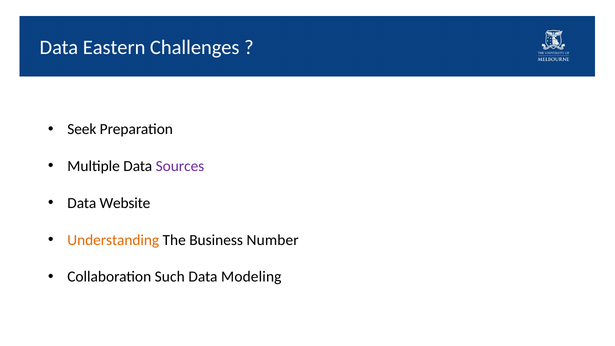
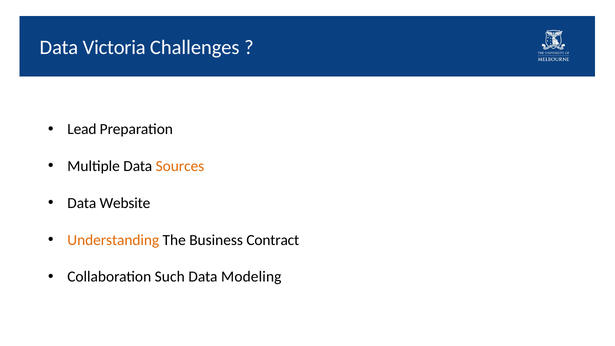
Eastern: Eastern -> Victoria (114, 48)
Seek: Seek -> Lead (82, 129)
Sources colour: purple -> orange (180, 166)
Number: Number -> Contract (273, 240)
